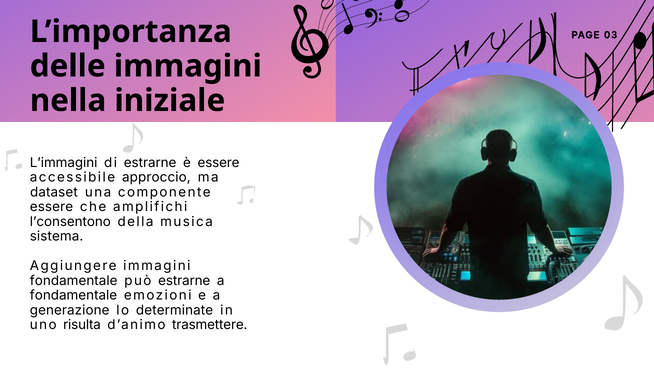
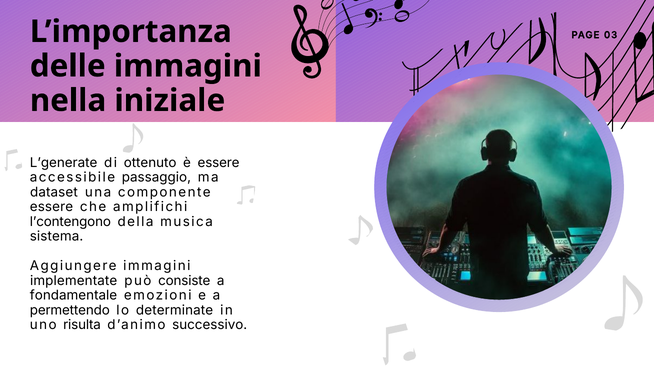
L’immagini: L’immagini -> L’generate (64, 163)
di estrarne: estrarne -> ottenuto (150, 163)
approccio: approccio -> passaggio (156, 177)
l’consentono: l’consentono -> l’contengono (70, 222)
fondamentale: fondamentale -> implementate (74, 281)
può estrarne: estrarne -> consiste (184, 281)
generazione: generazione -> permettendo (70, 310)
trasmettere: trasmettere -> successivo (210, 325)
